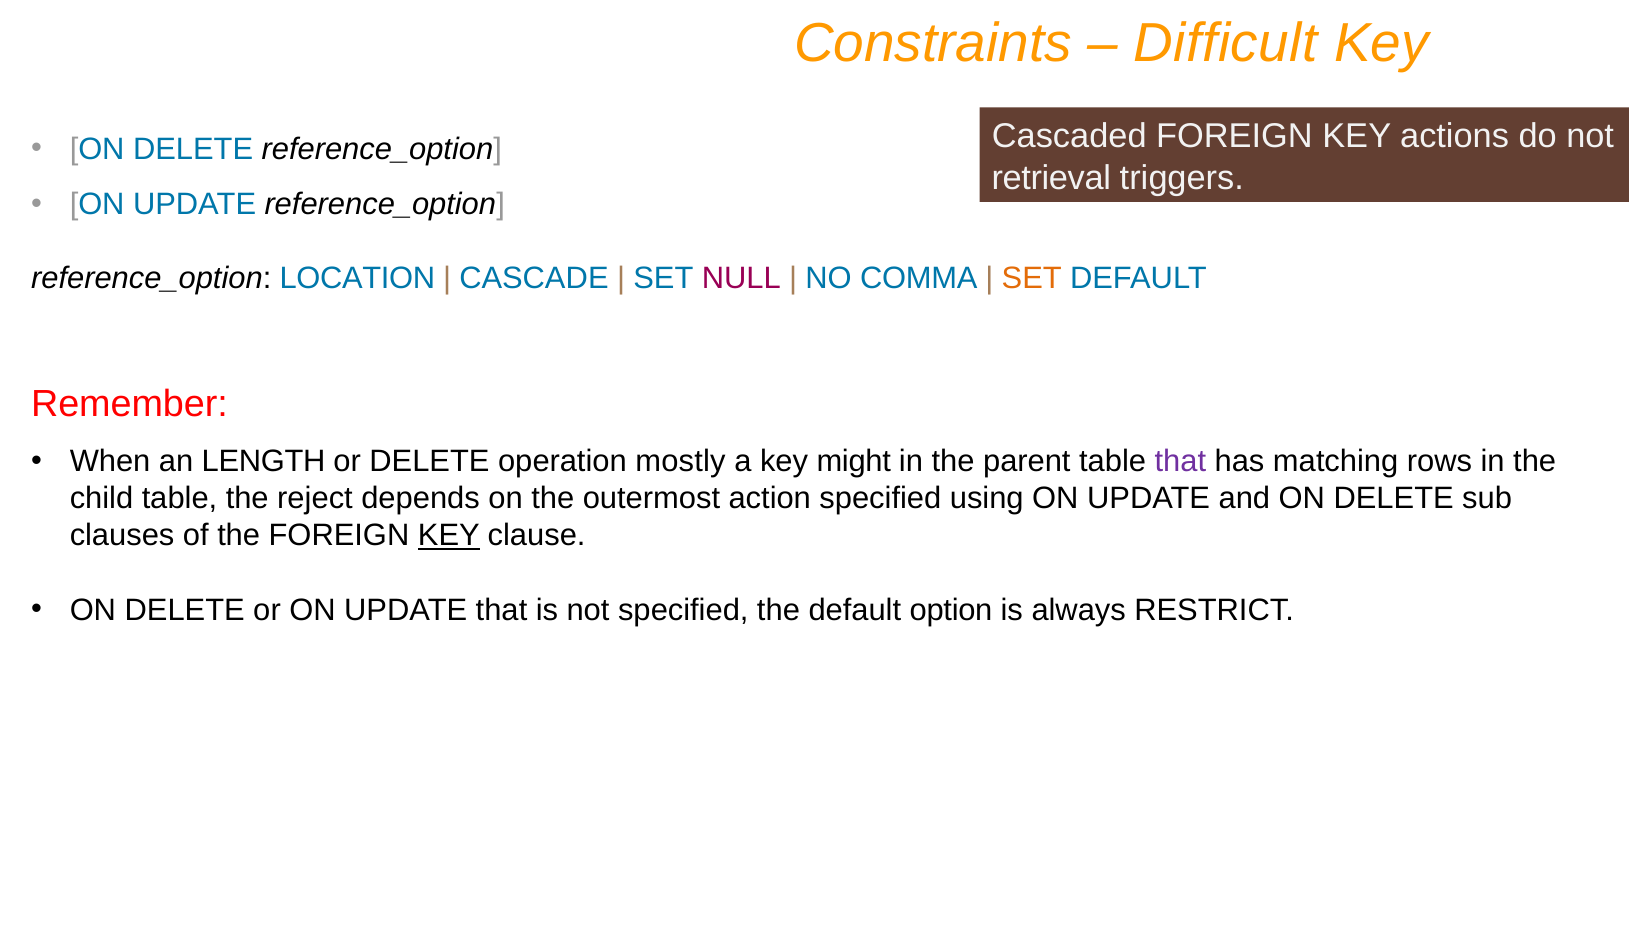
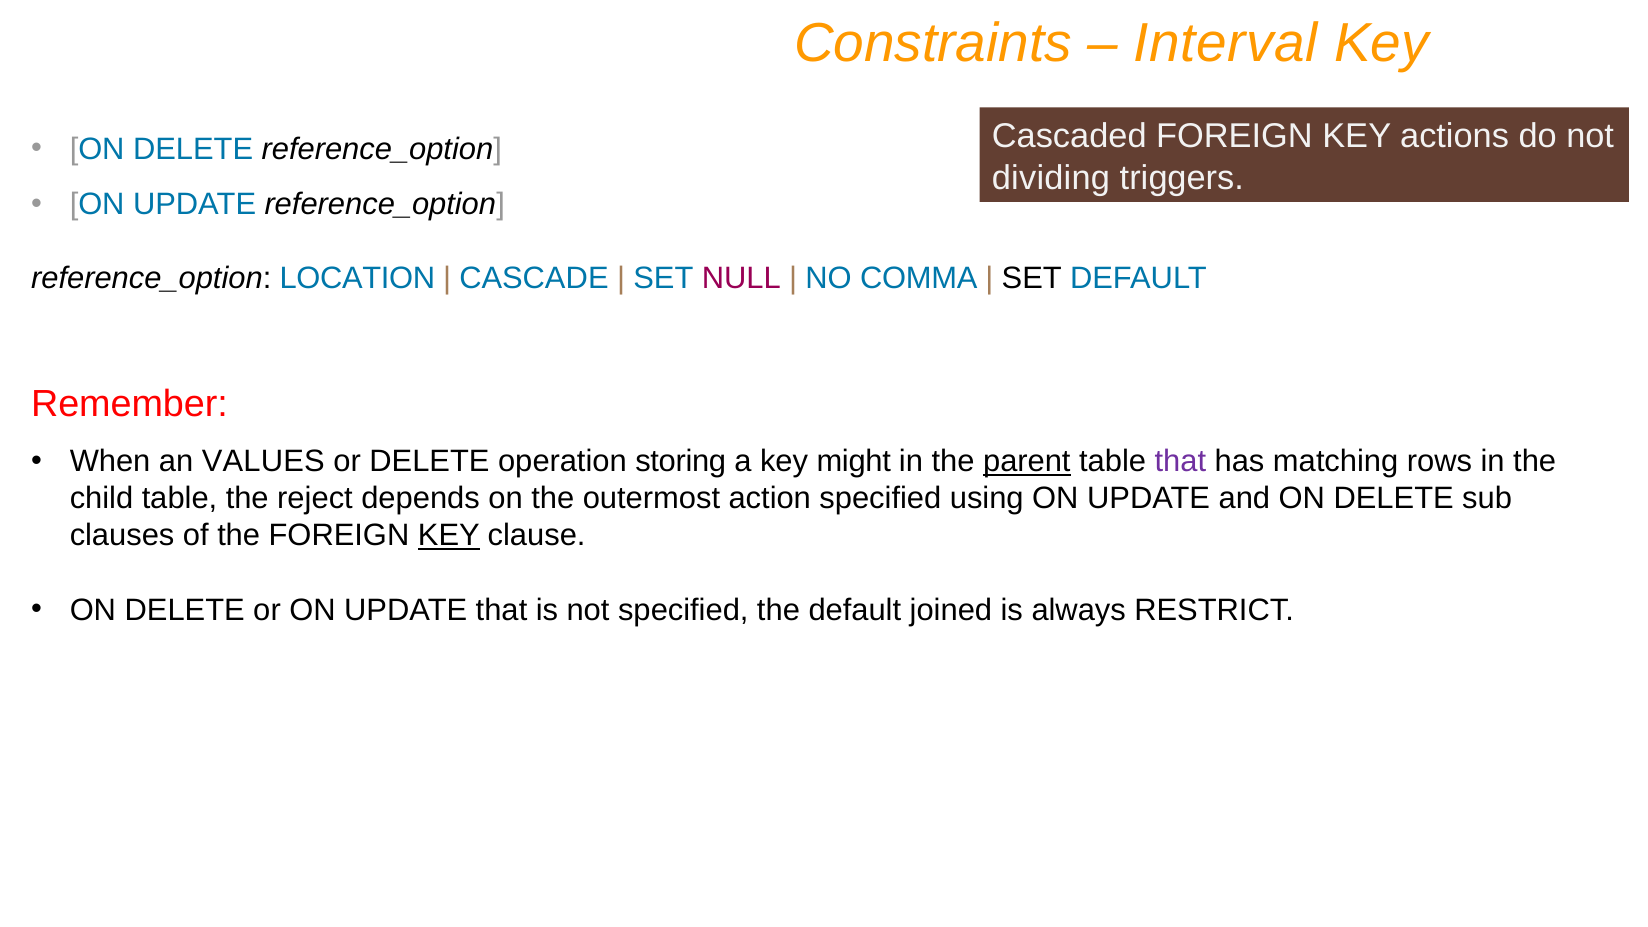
Difficult: Difficult -> Interval (1226, 43)
retrieval: retrieval -> dividing (1051, 178)
SET colour: orange -> black (1032, 279)
LENGTH: LENGTH -> VALUES (263, 462)
mostly: mostly -> storing (681, 462)
parent underline: none -> present (1027, 462)
option: option -> joined (951, 610)
